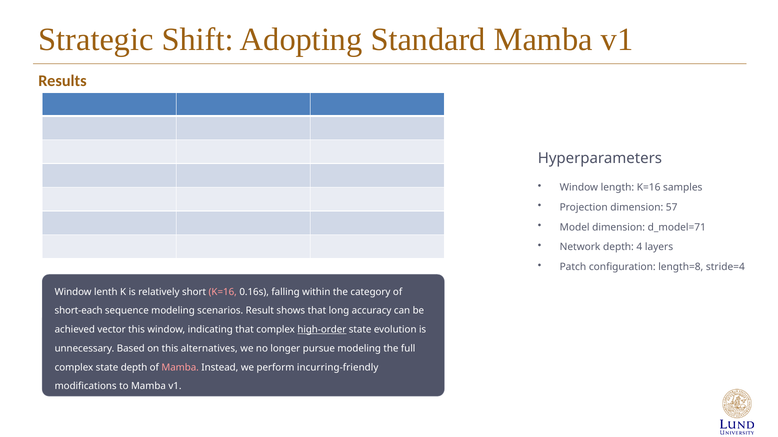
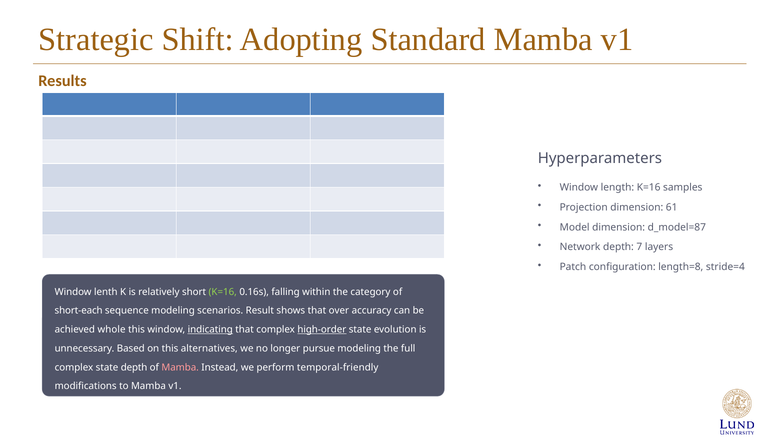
57: 57 -> 61 (672, 207)
d_model=71: d_model=71 -> d_model=87 (677, 227)
4: 4 -> 7 (639, 247)
K=16 colour: pink -> light green (223, 292)
long: long -> over (339, 311)
vector: vector -> whole (112, 330)
indicating underline: none -> present (210, 330)
incurring-friendly: incurring-friendly -> temporal-friendly (338, 367)
